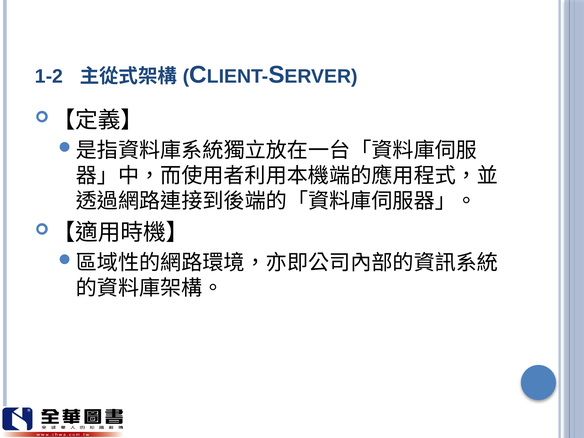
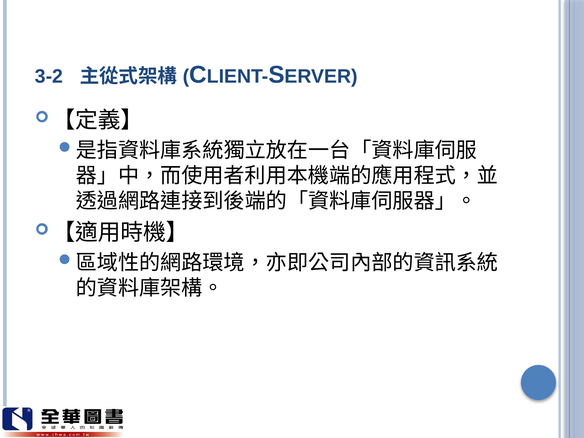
1-2: 1-2 -> 3-2 (49, 76)
